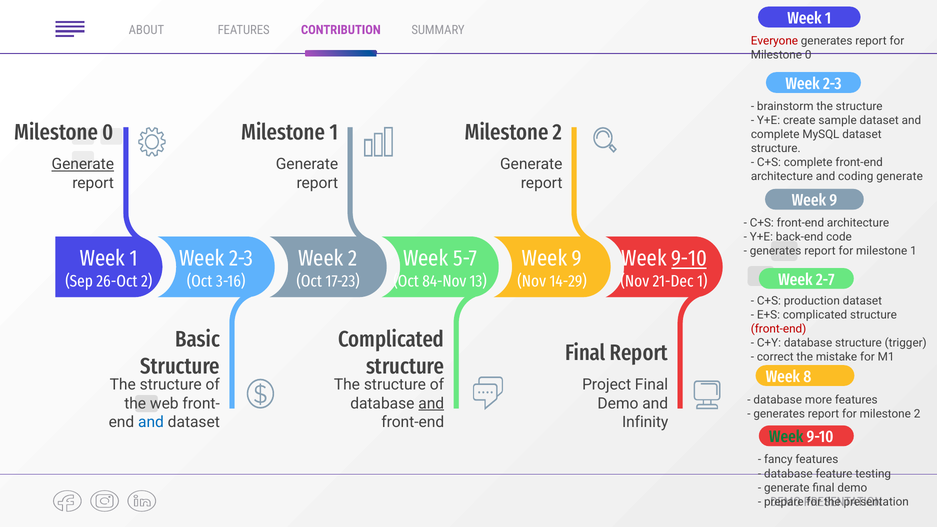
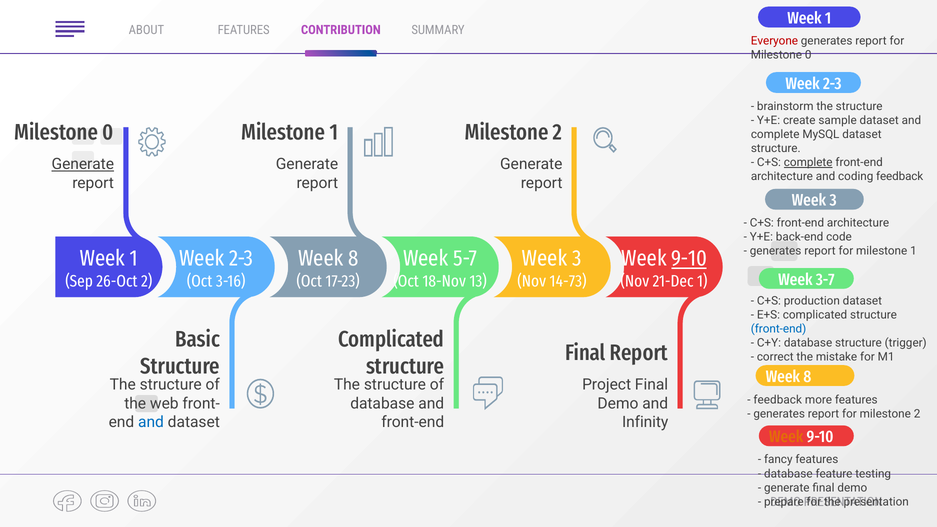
complete underline: none -> present (808, 163)
coding generate: generate -> feedback (900, 177)
9: 9 -> 3 (833, 200)
2: 2 -> 8 (353, 258)
9: 9 -> 3 (577, 258)
2-7: 2-7 -> 3-7 (825, 280)
84-Nov: 84-Nov -> 18-Nov (444, 281)
14-29: 14-29 -> 14-73 (568, 281)
front-end colour: red -> blue (779, 329)
database: database -> feedback (778, 400)
and underline: present -> none (431, 404)
Week colour: green -> orange (786, 437)
